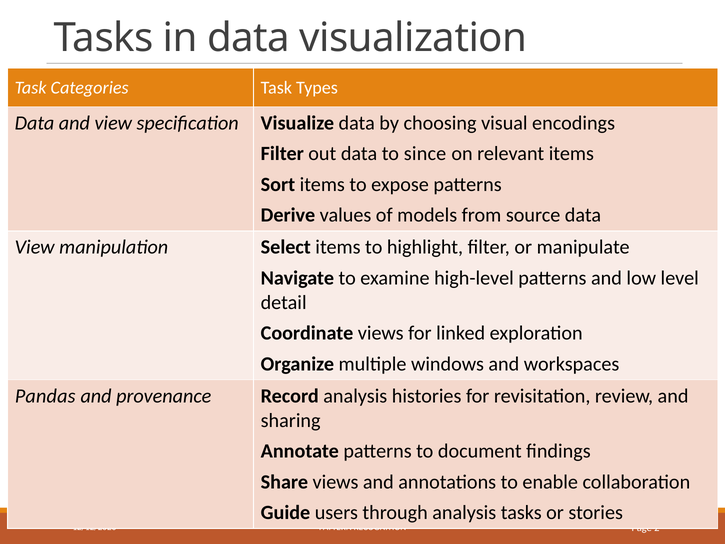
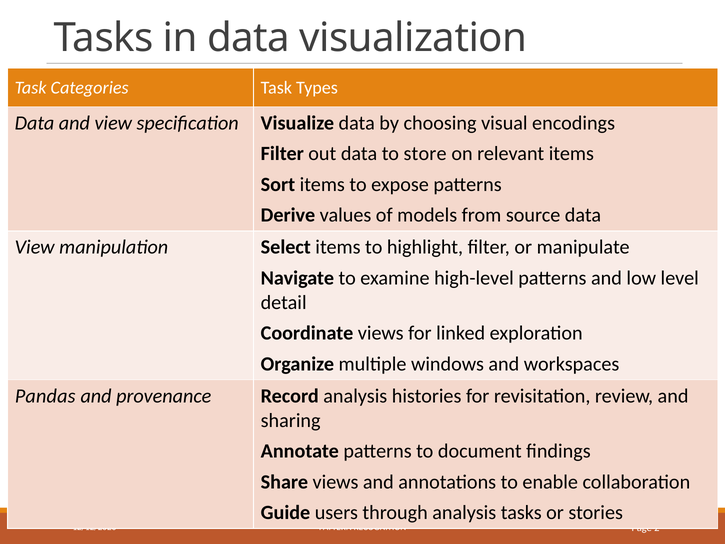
since: since -> store (425, 154)
